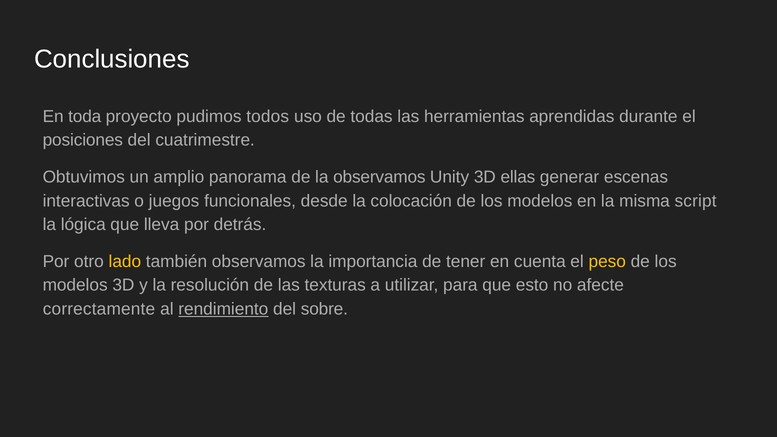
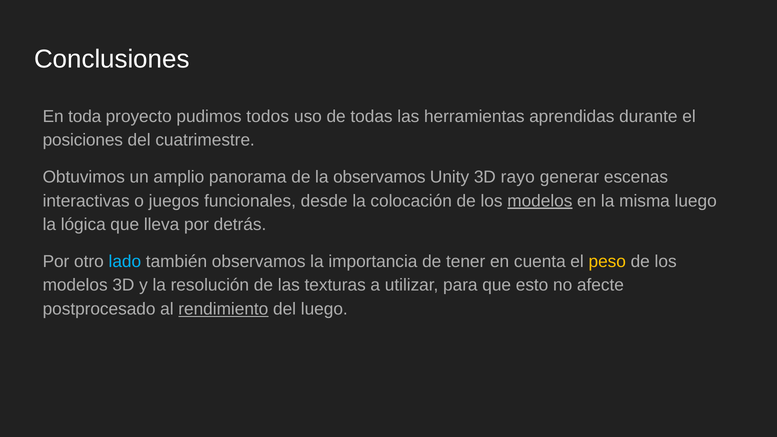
ellas: ellas -> rayo (518, 177)
modelos underline: none -> present (540, 201)
misma script: script -> luego (696, 201)
lado colour: yellow -> light blue (125, 261)
correctamente: correctamente -> postprocesado (99, 309)
del sobre: sobre -> luego (324, 309)
